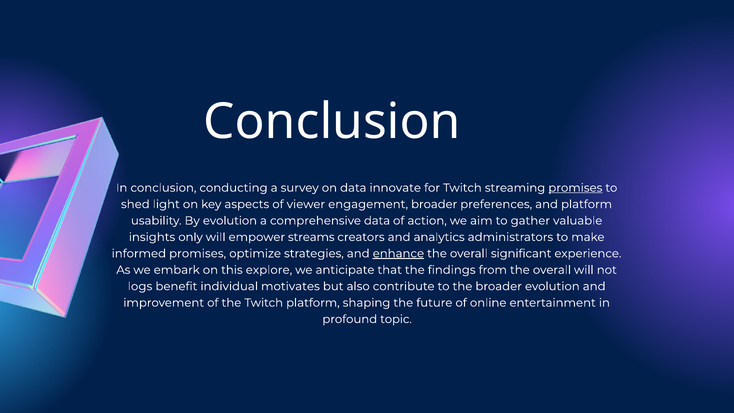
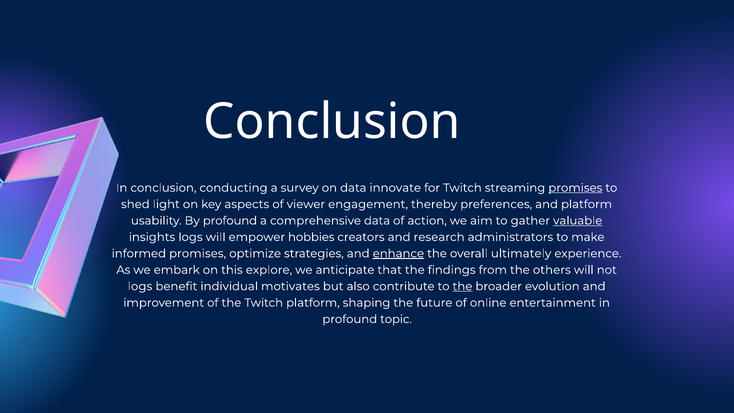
engagement broader: broader -> thereby (434, 204)
By evolution: evolution -> profound (230, 221)
valuable underline: none -> present (578, 221)
insights only: only -> logs (190, 237)
streams: streams -> hobbies (311, 237)
analytics: analytics -> research (439, 237)
significant: significant -> ultimately (521, 253)
from the overall: overall -> others (552, 270)
the underline: none -> present (462, 286)
